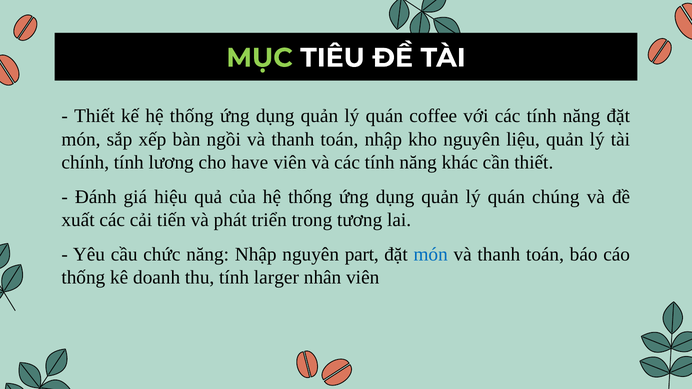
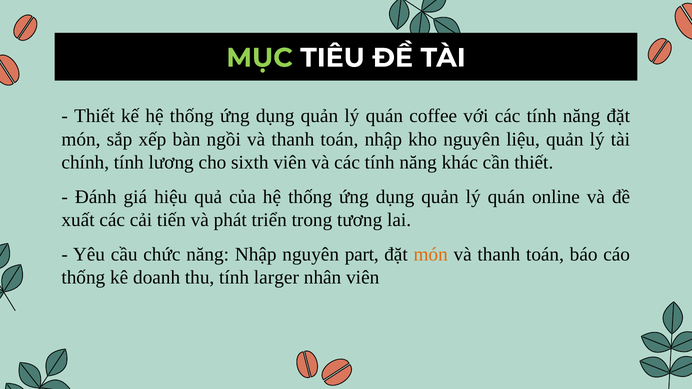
have: have -> sixth (250, 162)
chúng: chúng -> online (556, 197)
món colour: blue -> orange (431, 255)
